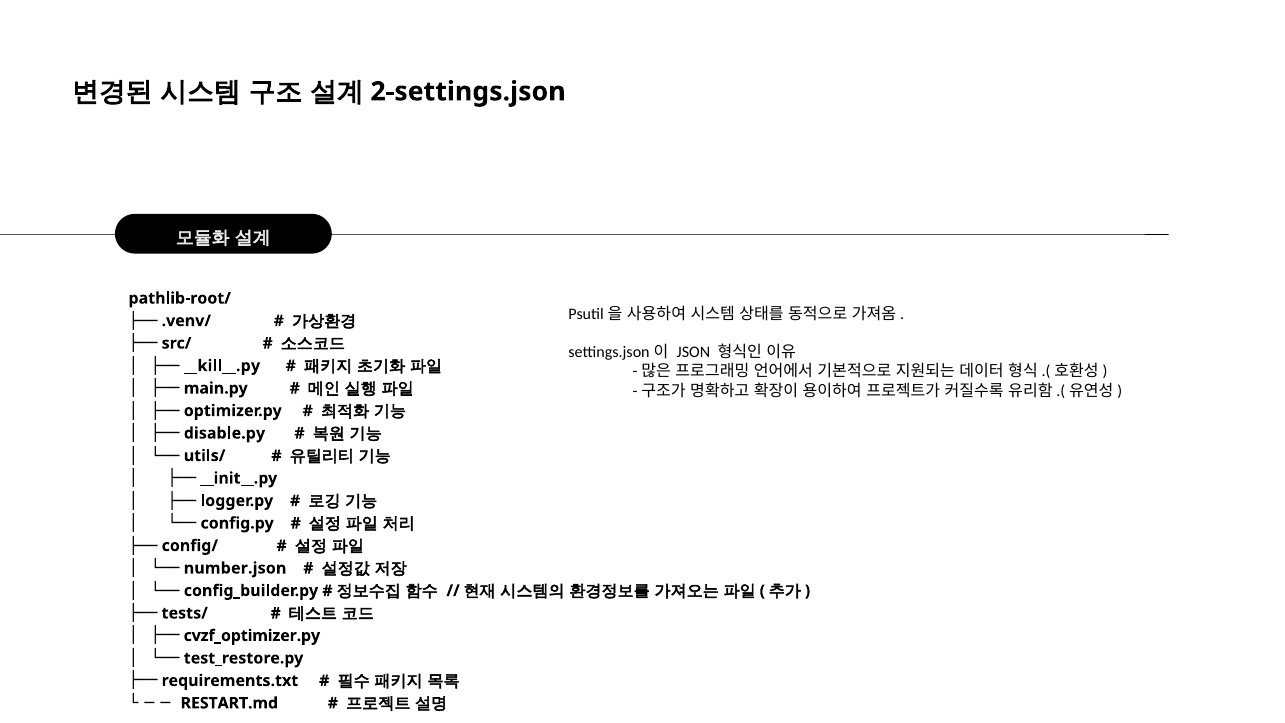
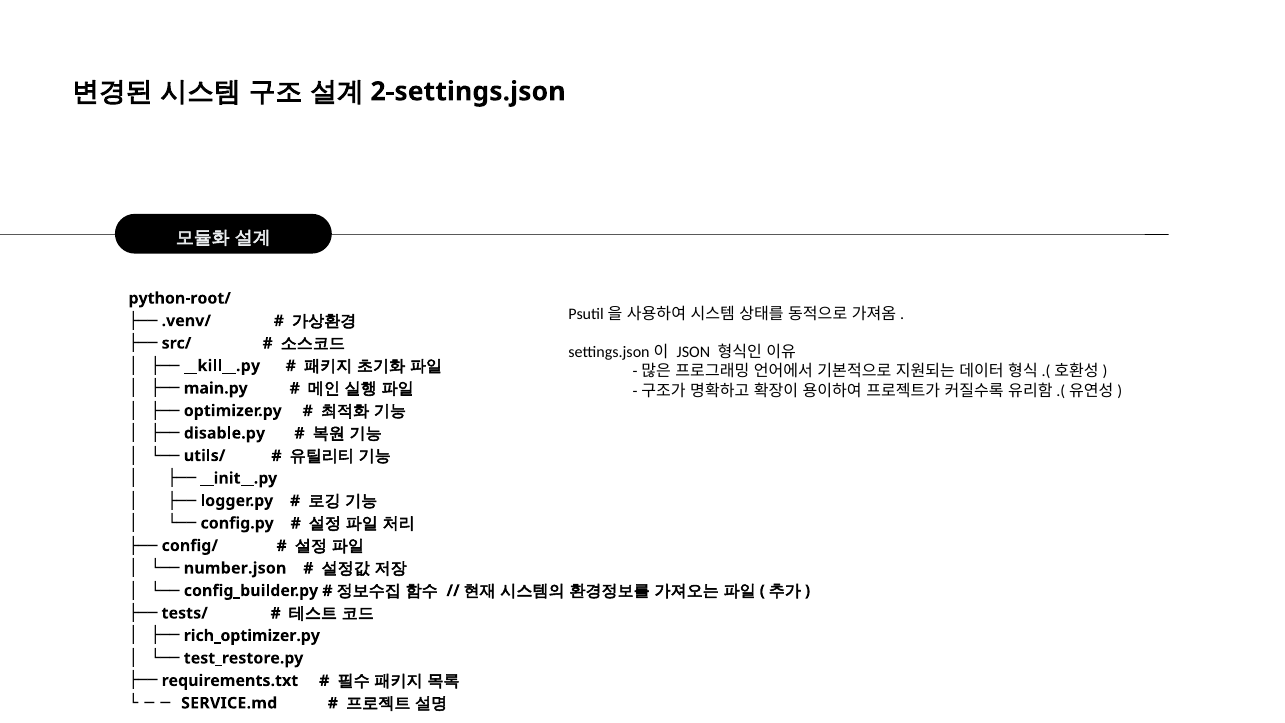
pathlib-root/: pathlib-root/ -> python-root/ (180, 298)
cvzf_optimizer.py: cvzf_optimizer.py -> rich_optimizer.py (252, 636)
RESTART.md: RESTART.md -> SERVICE.md (229, 703)
